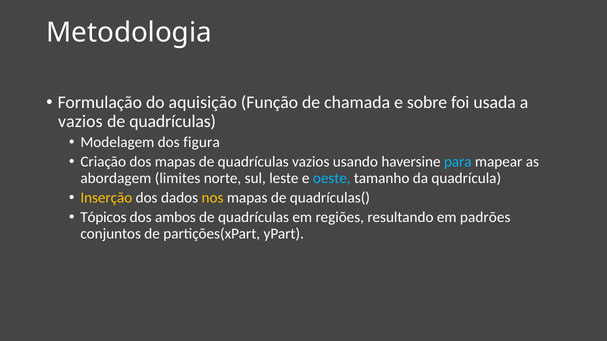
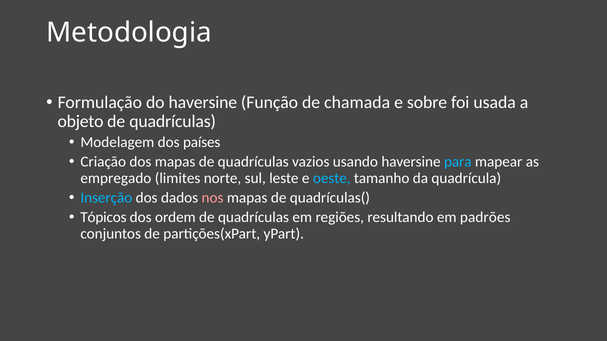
do aquisição: aquisição -> haversine (203, 103)
vazios: vazios -> objeto (81, 122)
figura: figura -> países (202, 143)
abordagem: abordagem -> empregado (116, 179)
Inserção colour: yellow -> light blue (106, 198)
nos colour: yellow -> pink (213, 198)
ambos: ambos -> ordem (175, 218)
